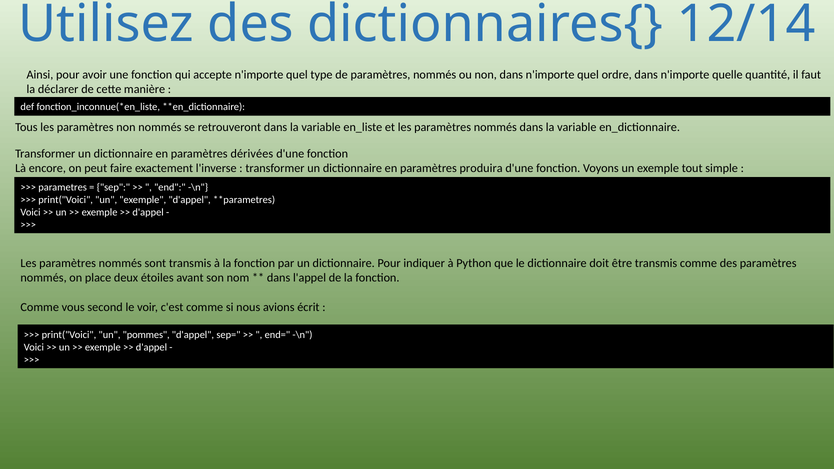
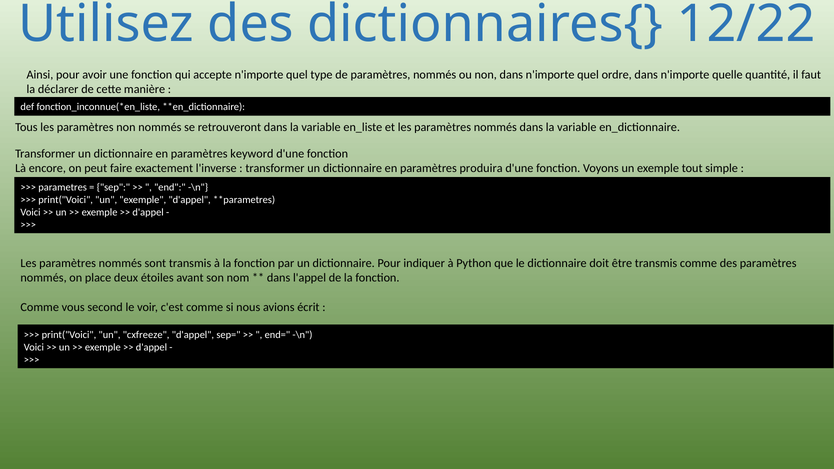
12/14: 12/14 -> 12/22 (746, 24)
dérivées: dérivées -> keyword (252, 154)
pommes: pommes -> cxfreeze (146, 335)
